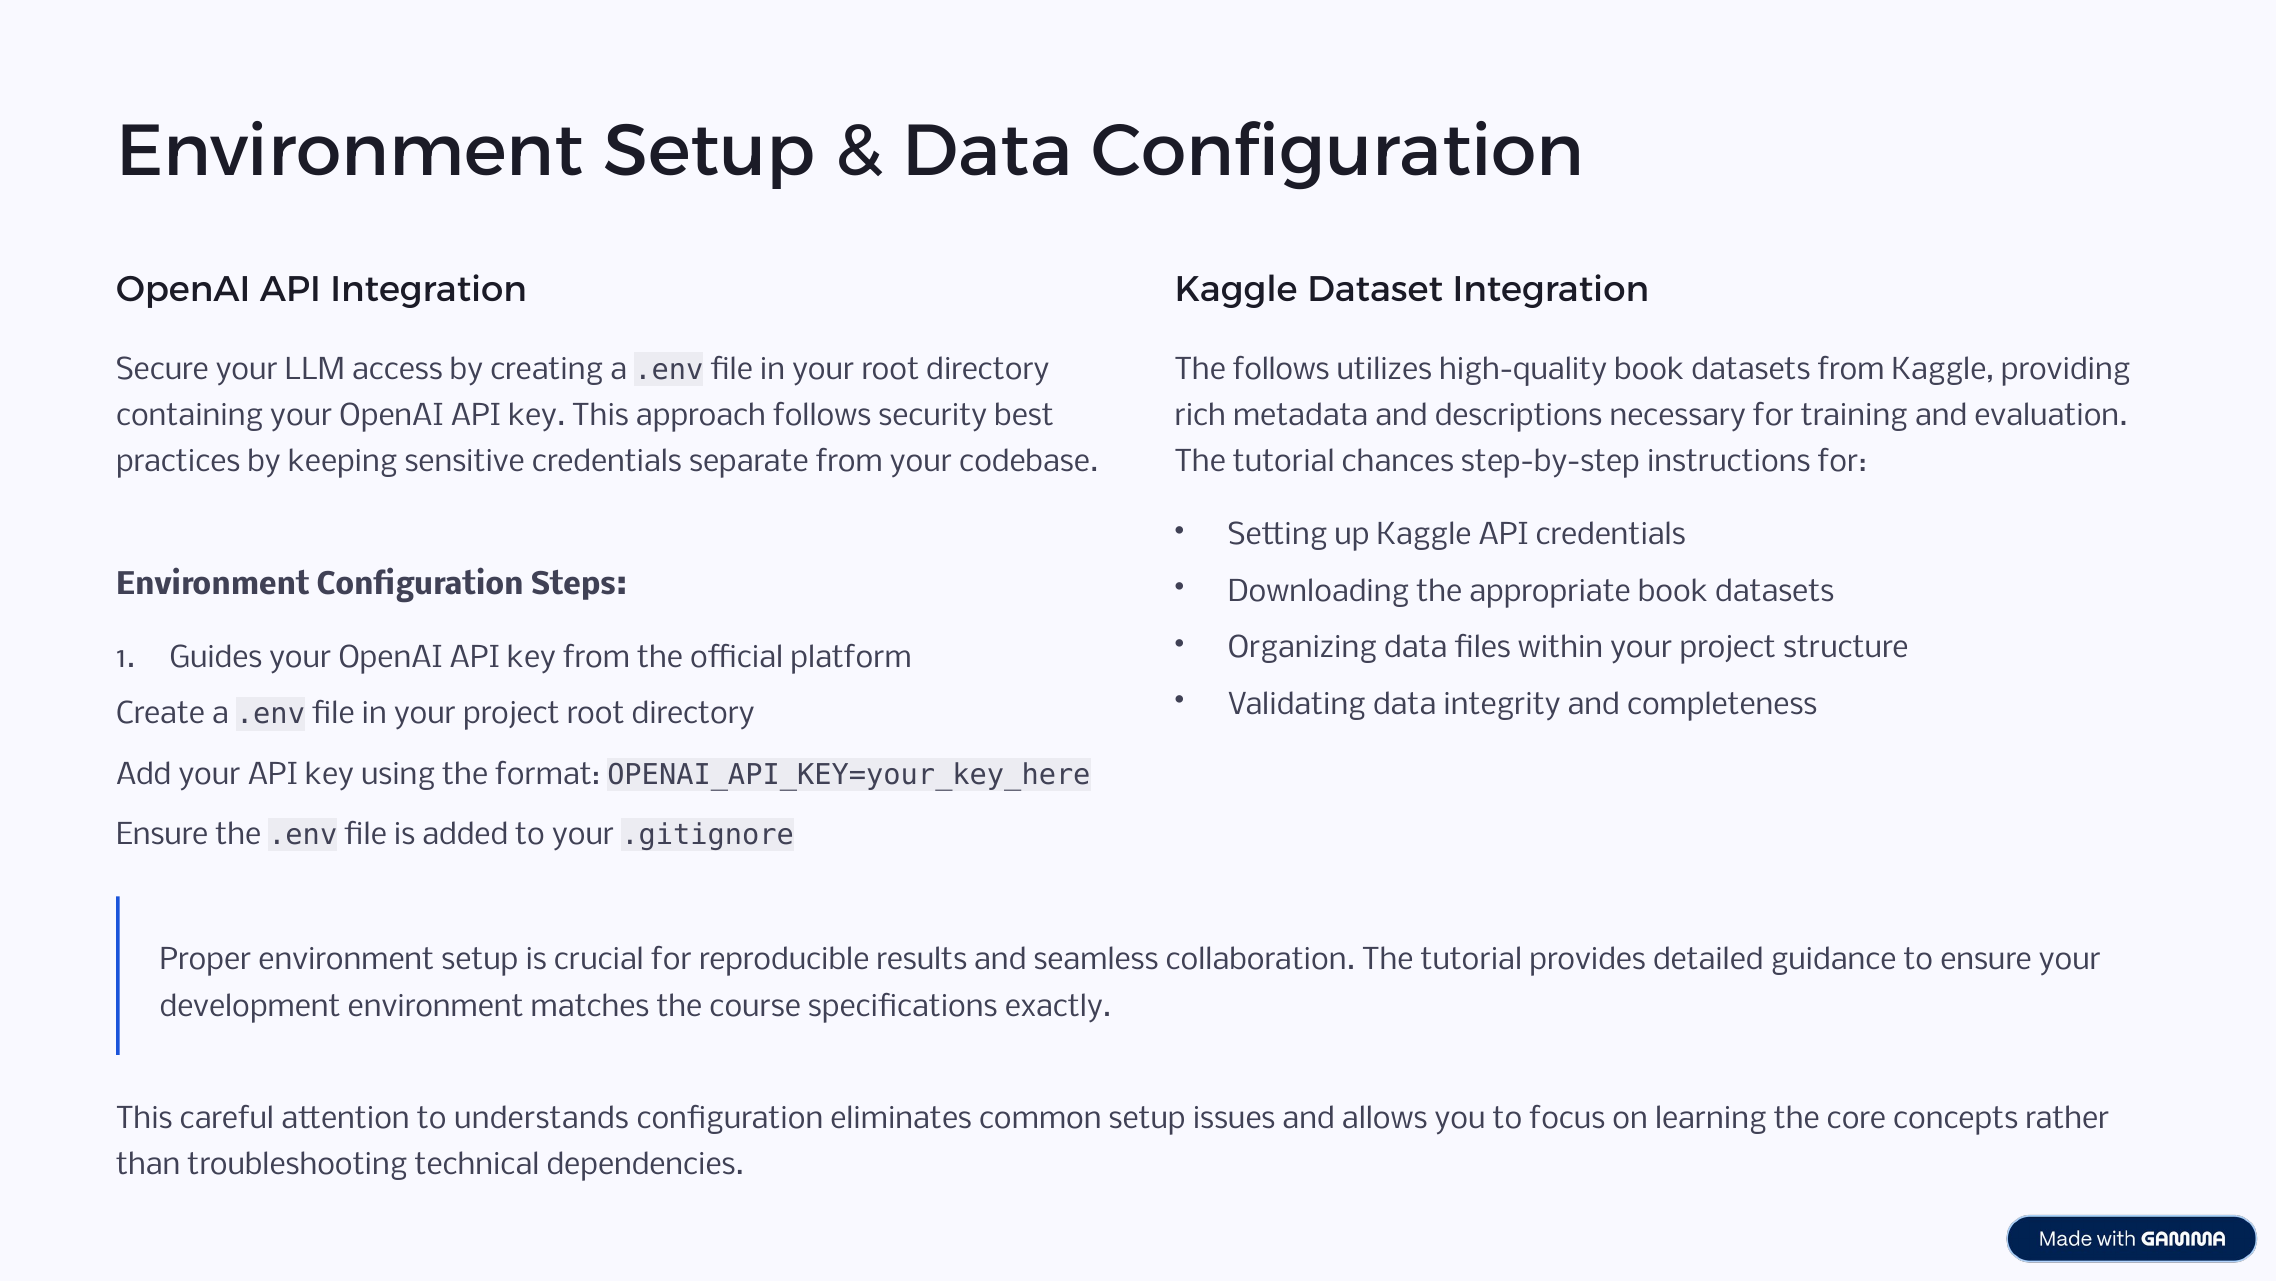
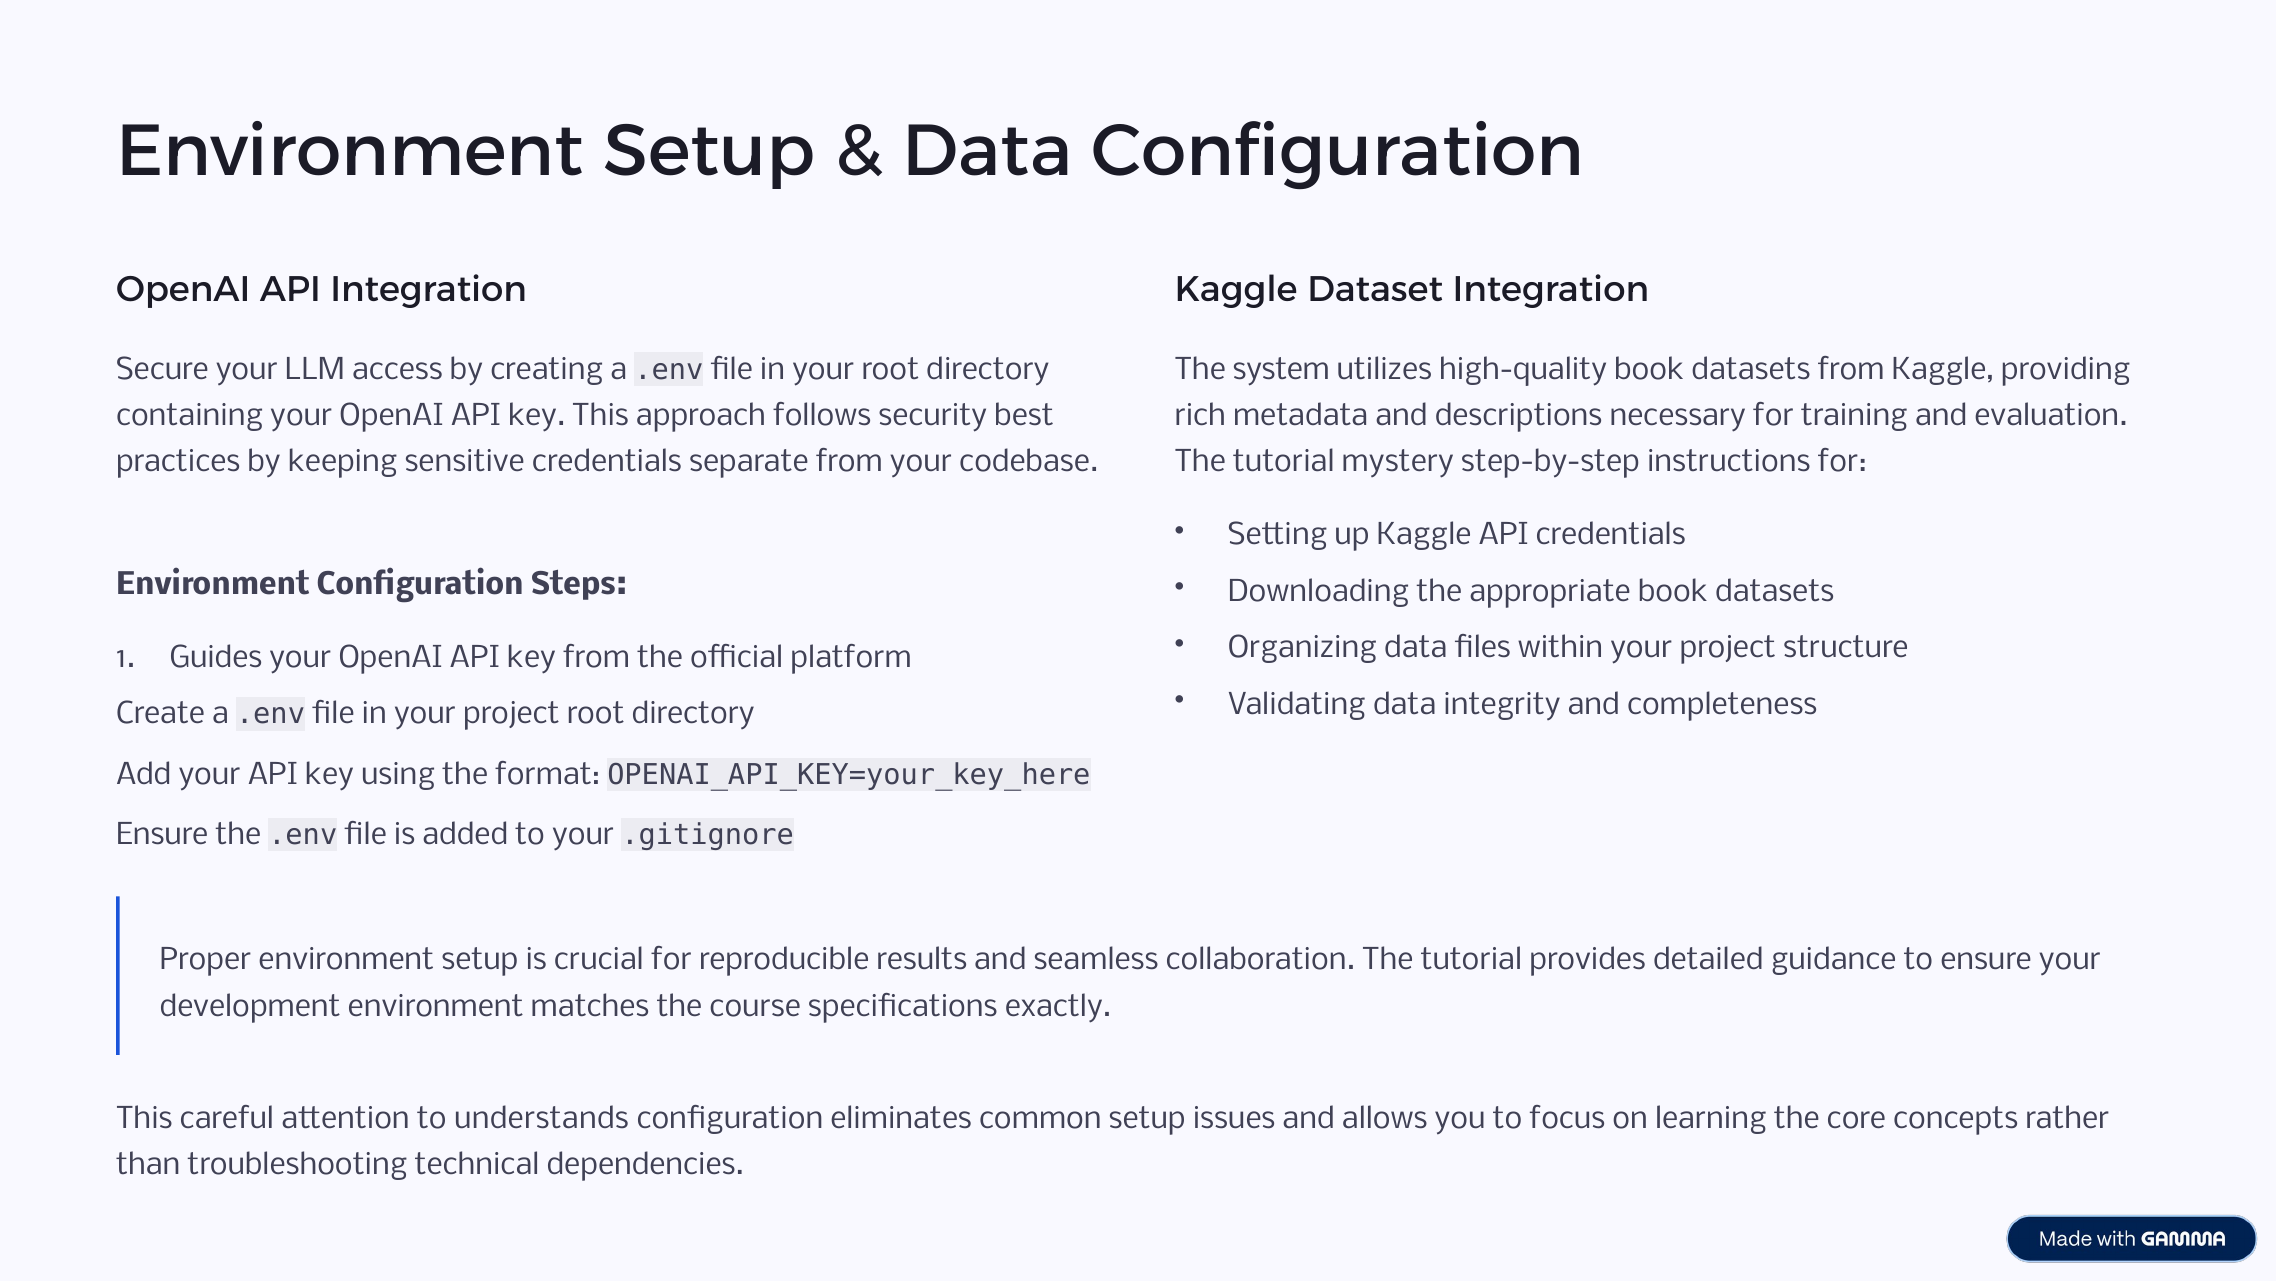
The follows: follows -> system (1281, 369)
chances: chances -> mystery (1398, 462)
